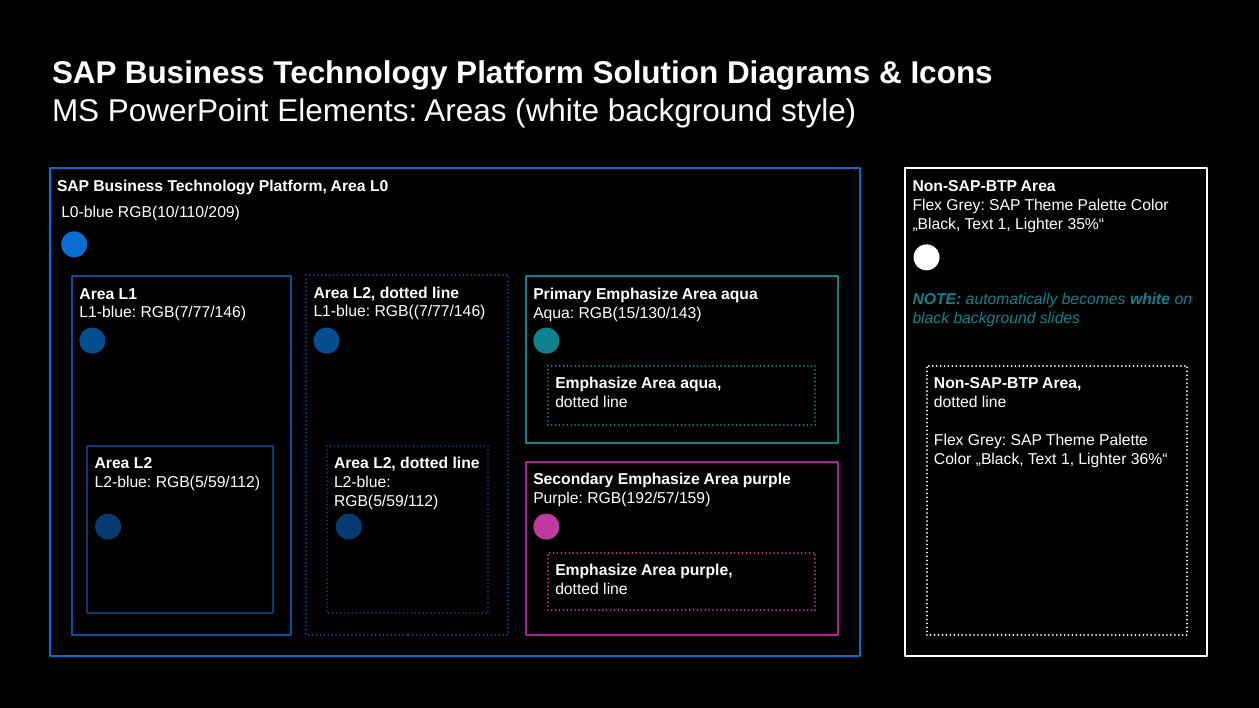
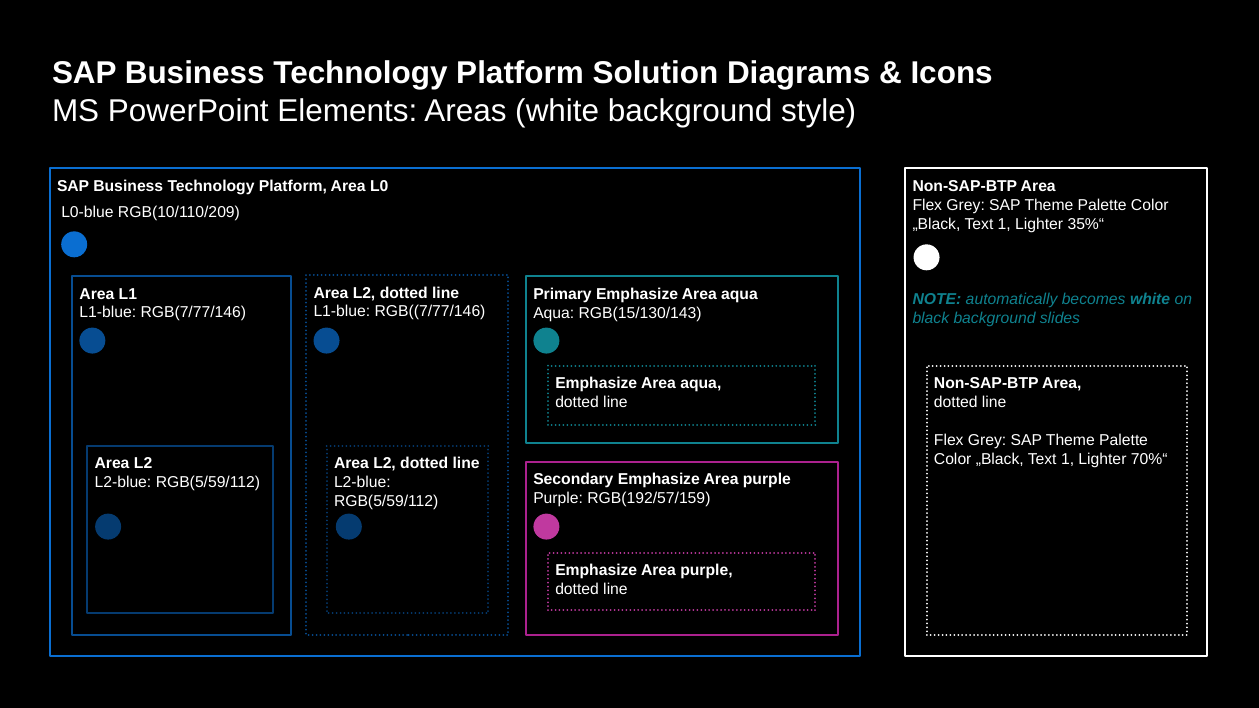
36%“: 36%“ -> 70%“ (1149, 459)
